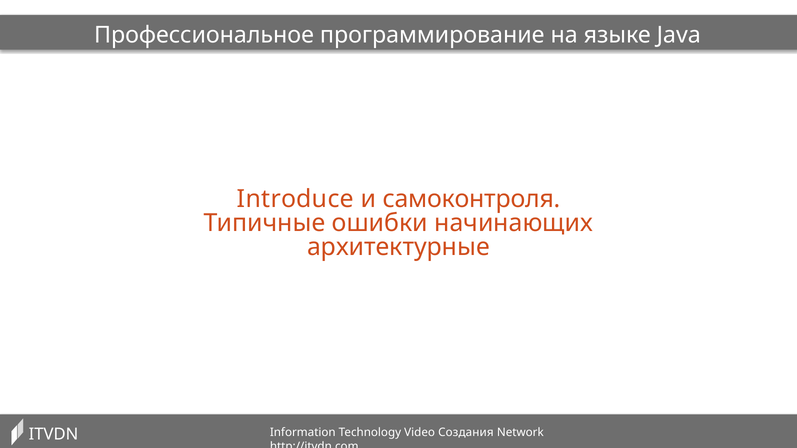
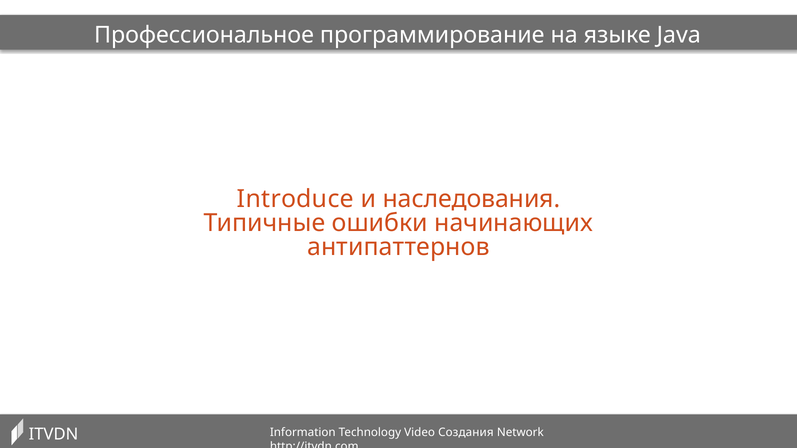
самоконтроля: самоконтроля -> наследования (472, 199)
архитектурные: архитектурные -> антипаттернов (398, 247)
